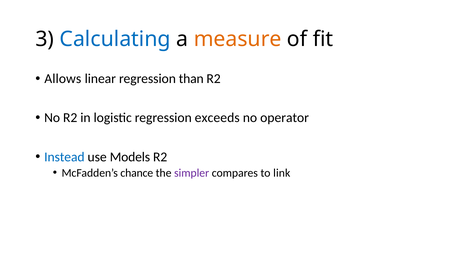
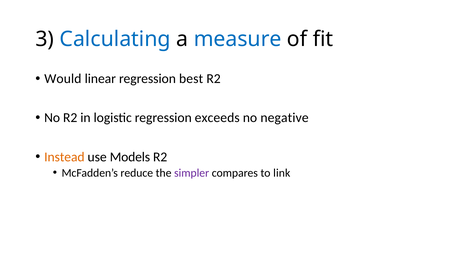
measure colour: orange -> blue (238, 39)
Allows: Allows -> Would (63, 79)
than: than -> best (191, 79)
operator: operator -> negative (285, 118)
Instead colour: blue -> orange (64, 157)
chance: chance -> reduce (137, 173)
